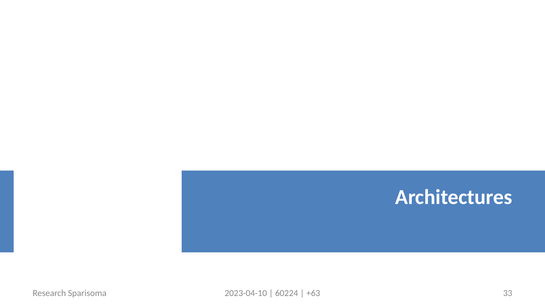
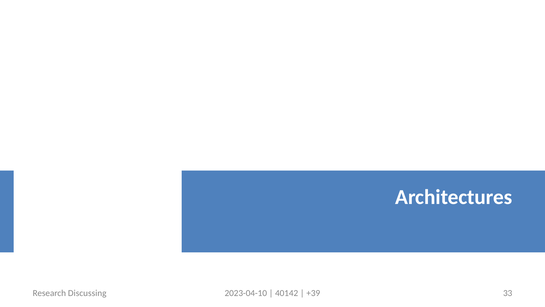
Sparisoma: Sparisoma -> Discussing (87, 293)
60224: 60224 -> 40142 (287, 293)
+63: +63 -> +39 (313, 293)
